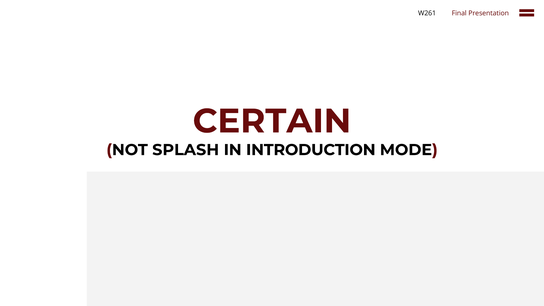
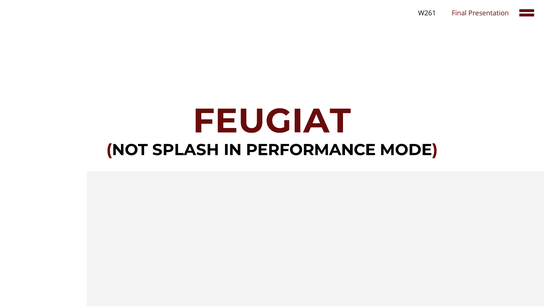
CERTAIN: CERTAIN -> FEUGIAT (272, 121)
INTRODUCTION: INTRODUCTION -> PERFORMANCE (311, 150)
